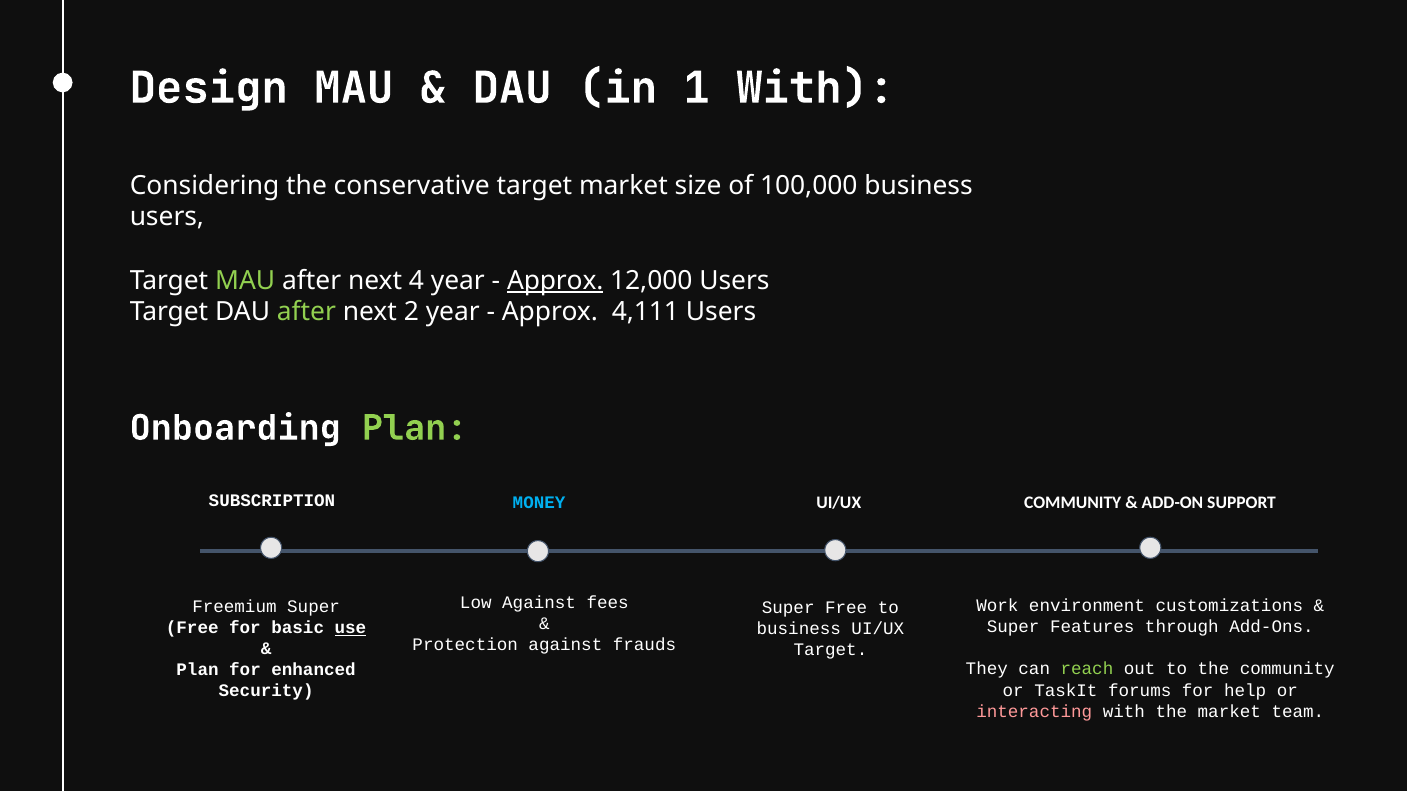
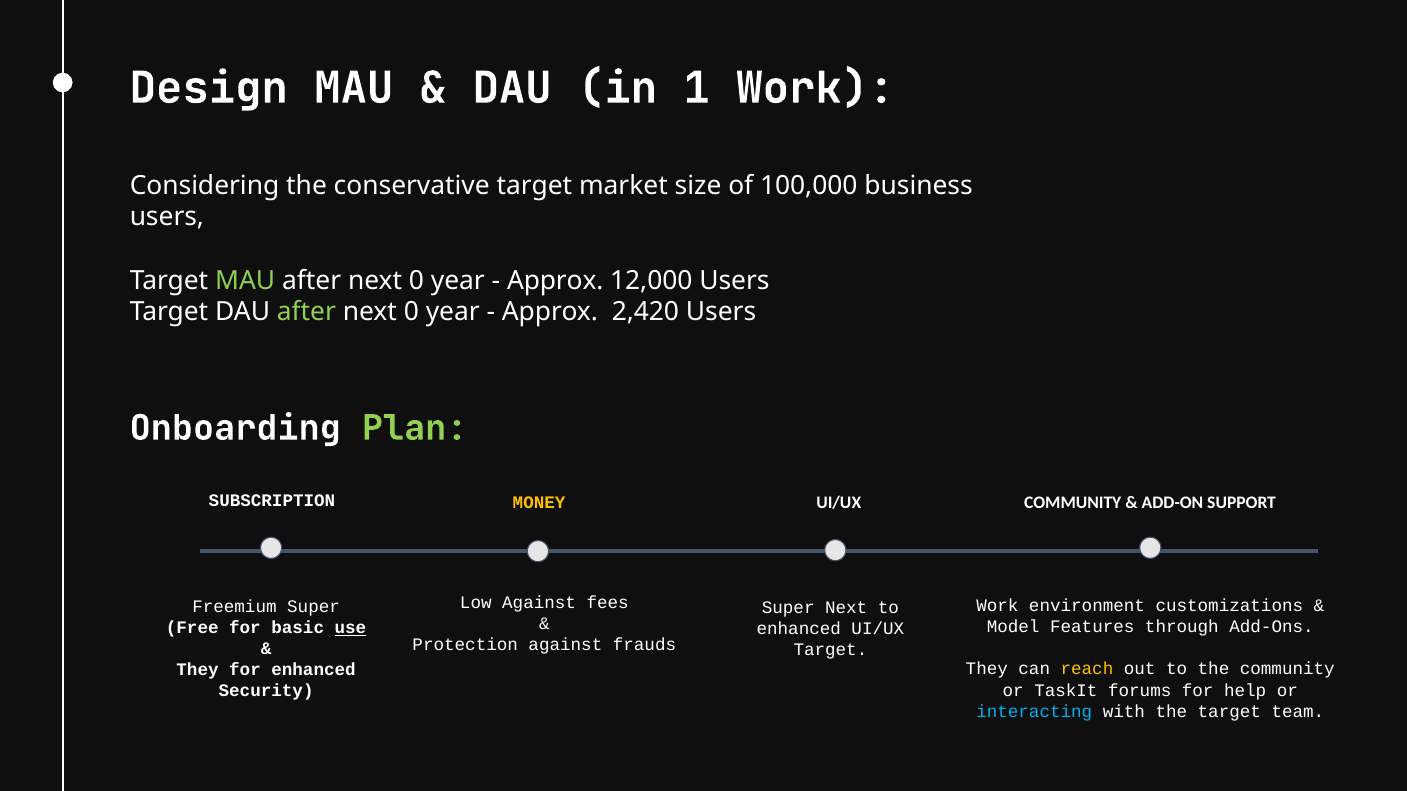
1 With: With -> Work (815, 88)
4: 4 -> 0 (416, 281)
Approx underline: present -> none (555, 281)
2: 2 -> 0 (411, 312)
4,111: 4,111 -> 2,420 (645, 312)
MONEY colour: light blue -> yellow (539, 503)
Free: Free -> Next (846, 608)
Super: Super -> Model (1013, 627)
business: business -> enhanced (799, 629)
reach colour: light green -> yellow (1087, 670)
Plan: Plan -> They (198, 670)
interacting colour: pink -> light blue (1034, 712)
the market: market -> target (1229, 712)
